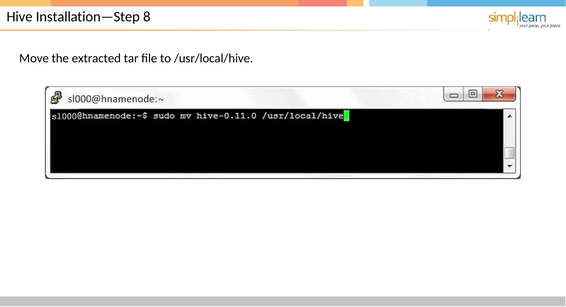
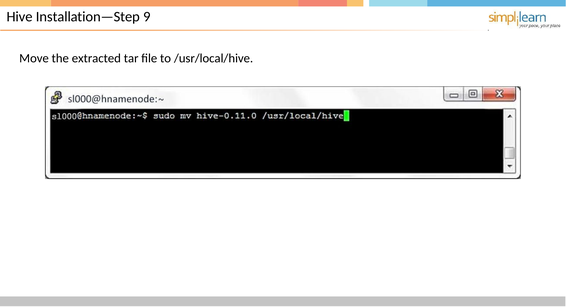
8: 8 -> 9 (147, 17)
